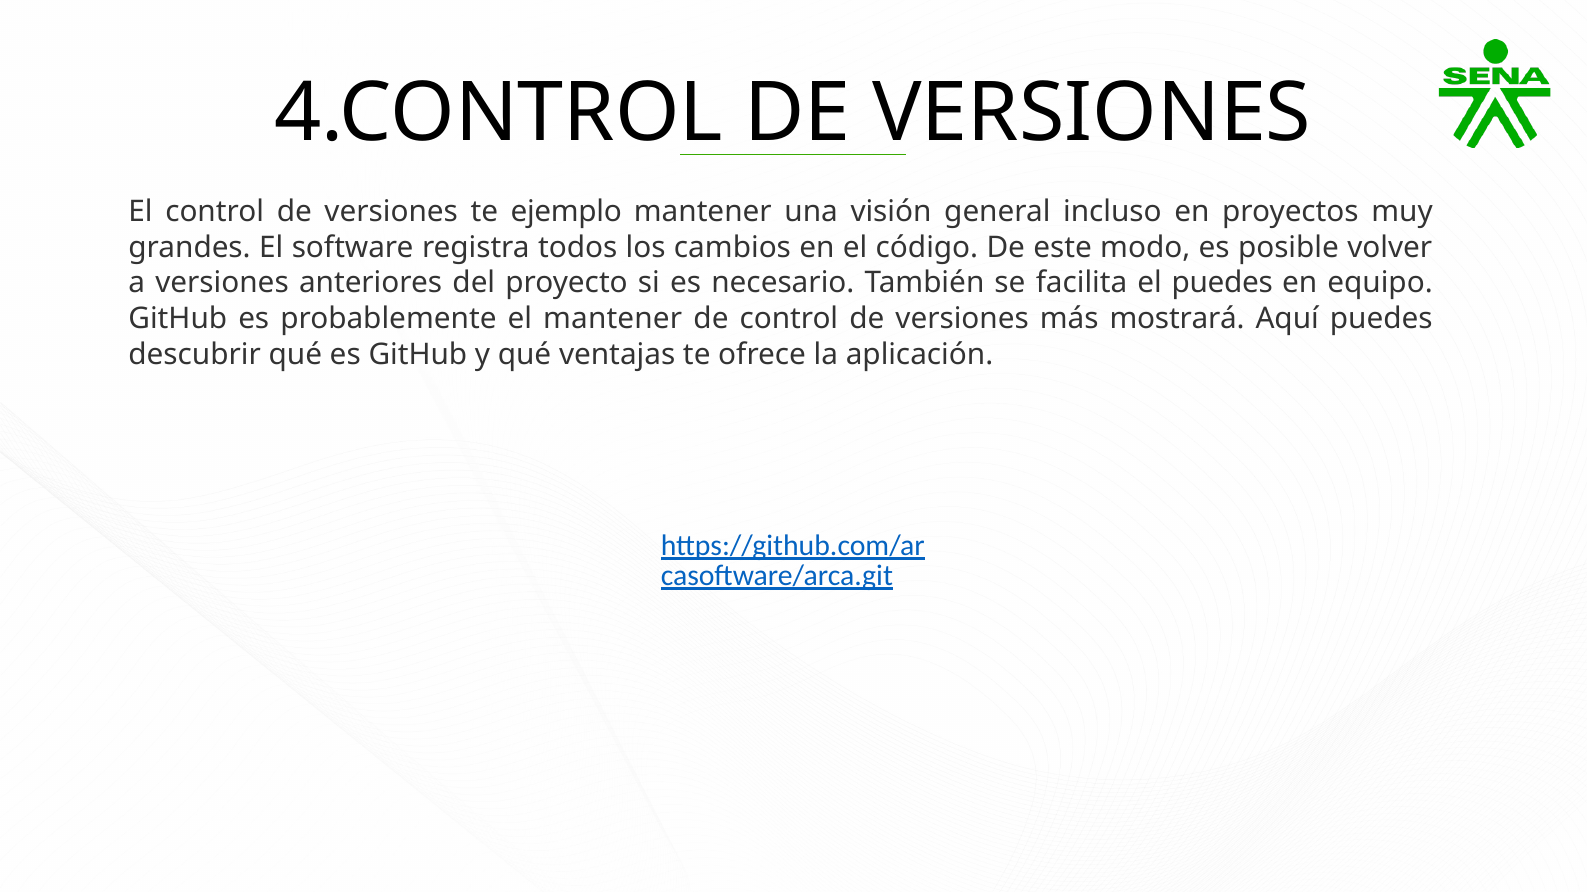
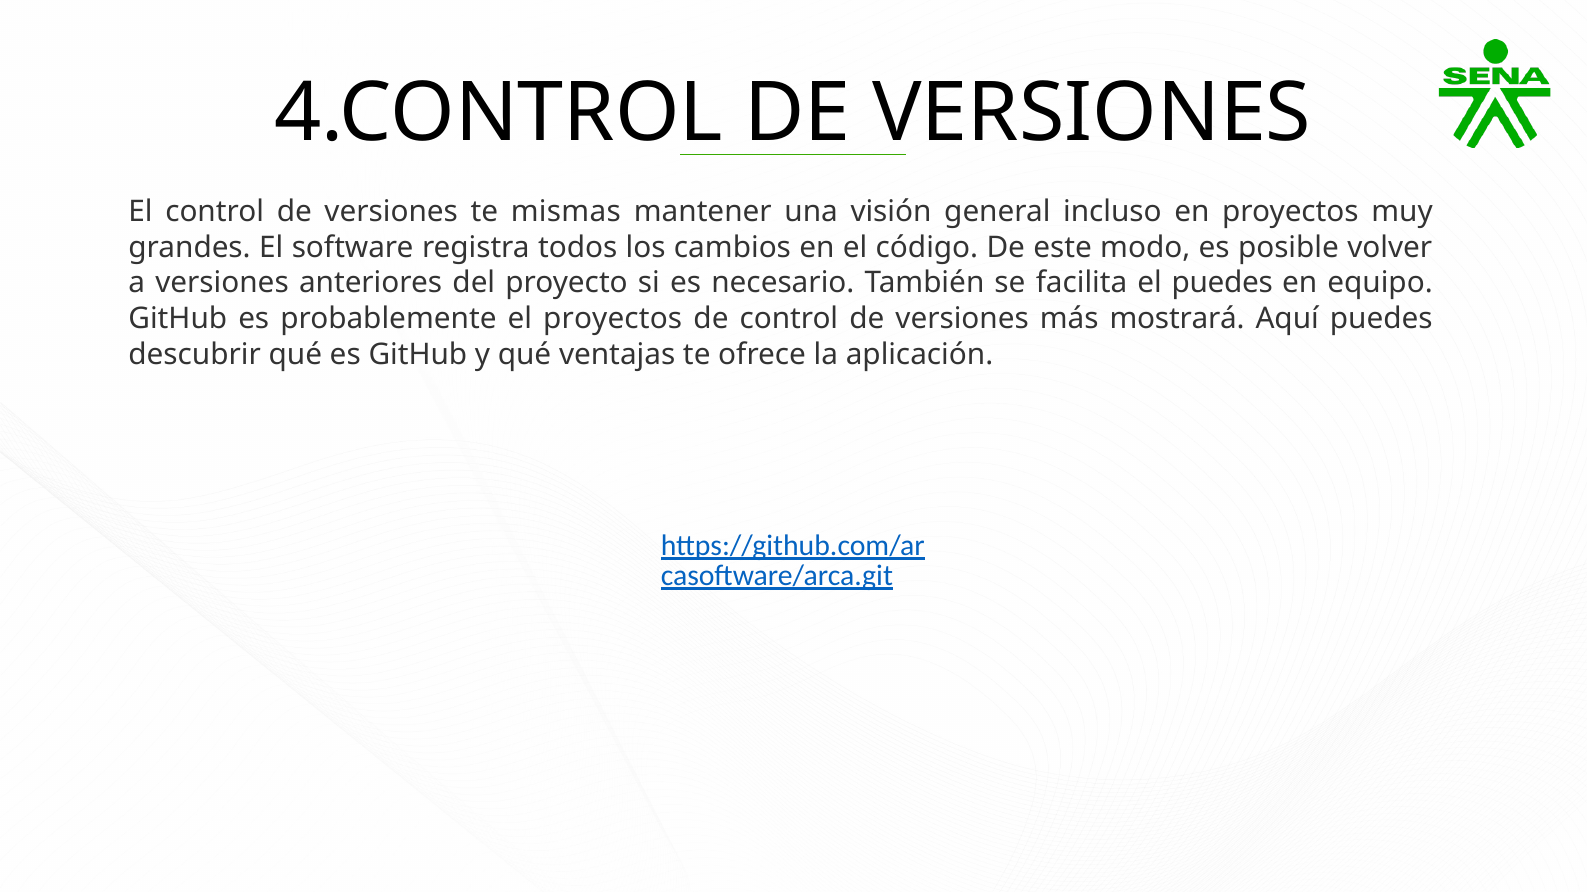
ejemplo: ejemplo -> mismas (566, 212)
el mantener: mantener -> proyectos (613, 319)
